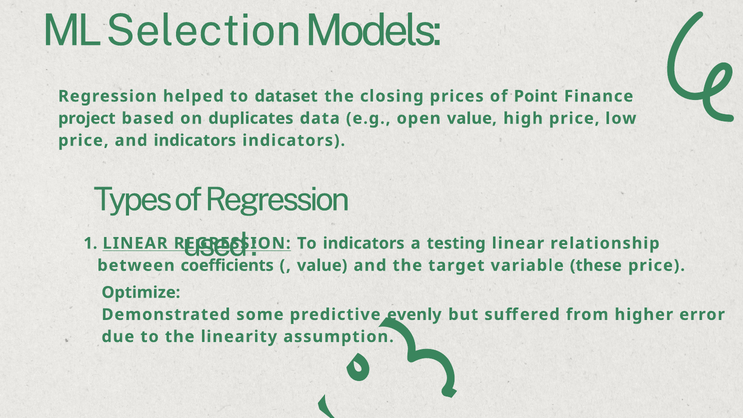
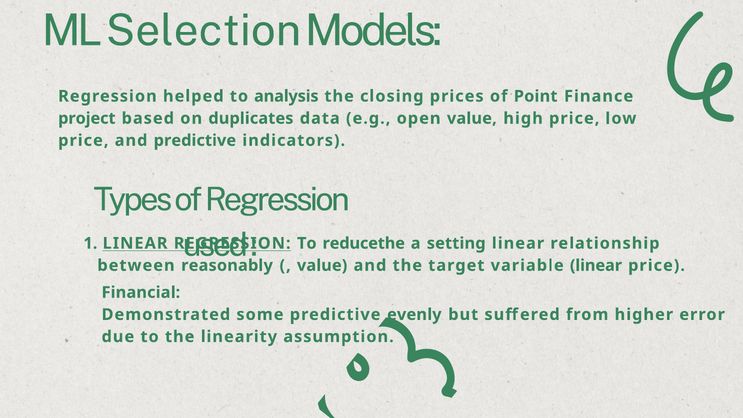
dataset: dataset -> analysis (286, 96)
and indicators: indicators -> predictive (195, 140)
To indicators: indicators -> reducethe (364, 243)
testing: testing -> setting (456, 243)
coefficients: coefficients -> reasonably (227, 265)
variable these: these -> linear (596, 265)
Optimize: Optimize -> Financial (141, 292)
